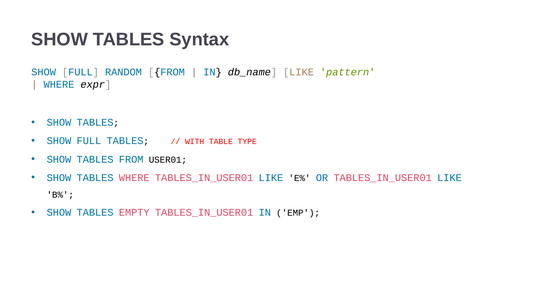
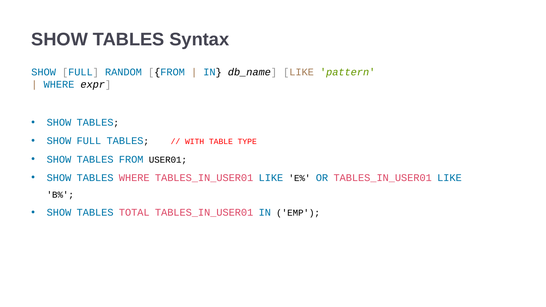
EMPTY: EMPTY -> TOTAL (134, 213)
